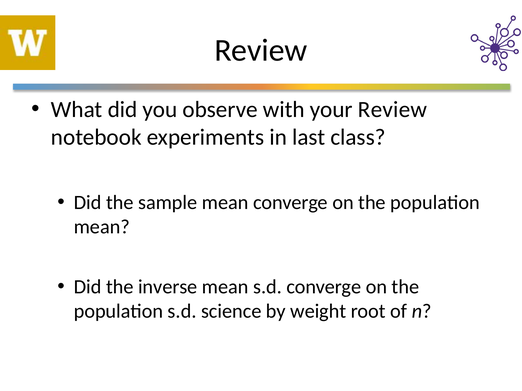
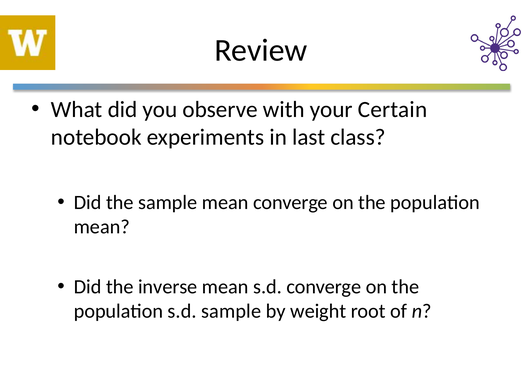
your Review: Review -> Certain (393, 110)
s.d science: science -> sample (231, 312)
